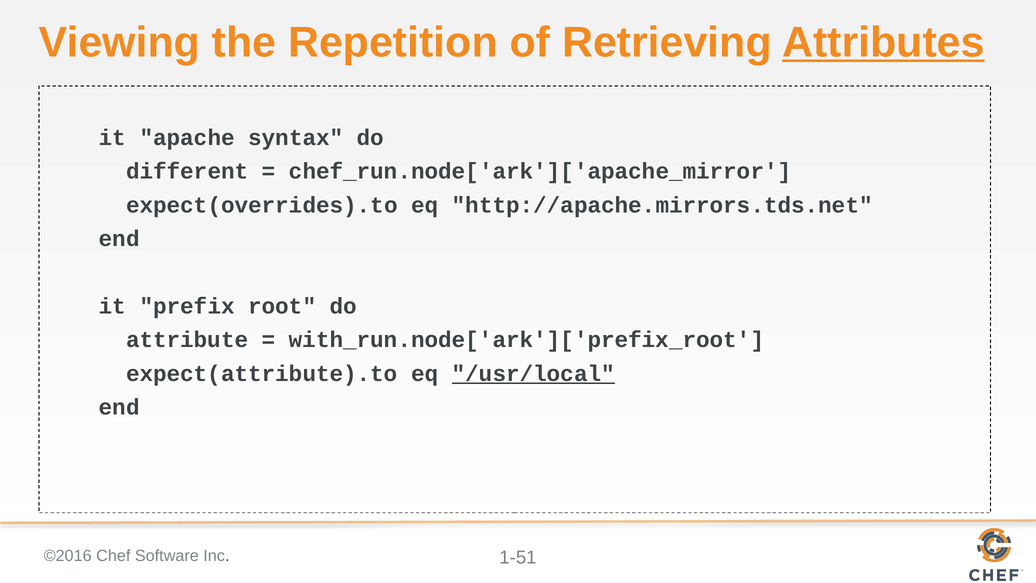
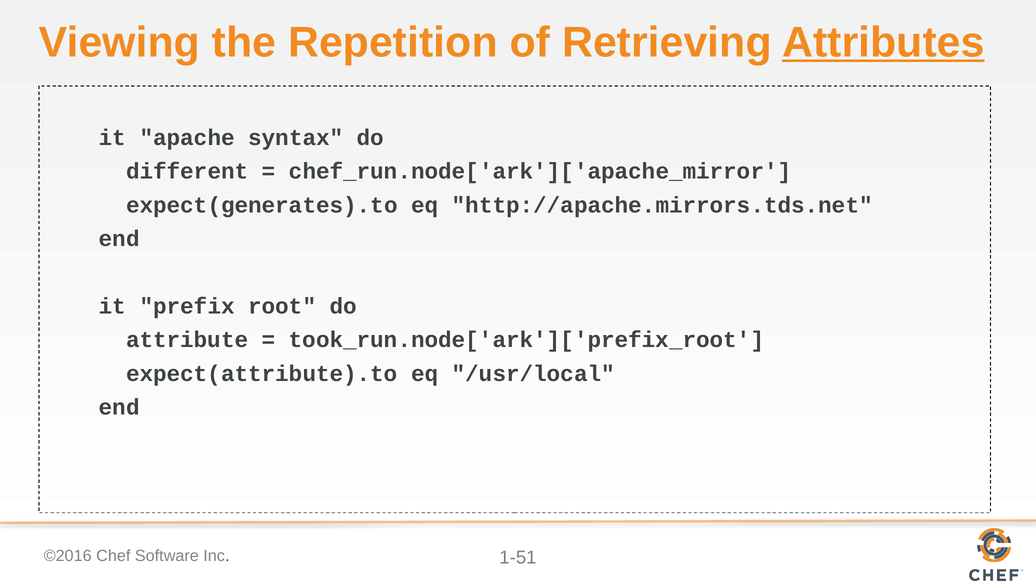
expect(overrides).to: expect(overrides).to -> expect(generates).to (262, 205)
with_run.node['ark']['prefix_root: with_run.node['ark']['prefix_root -> took_run.node['ark']['prefix_root (527, 340)
/usr/local underline: present -> none (533, 373)
